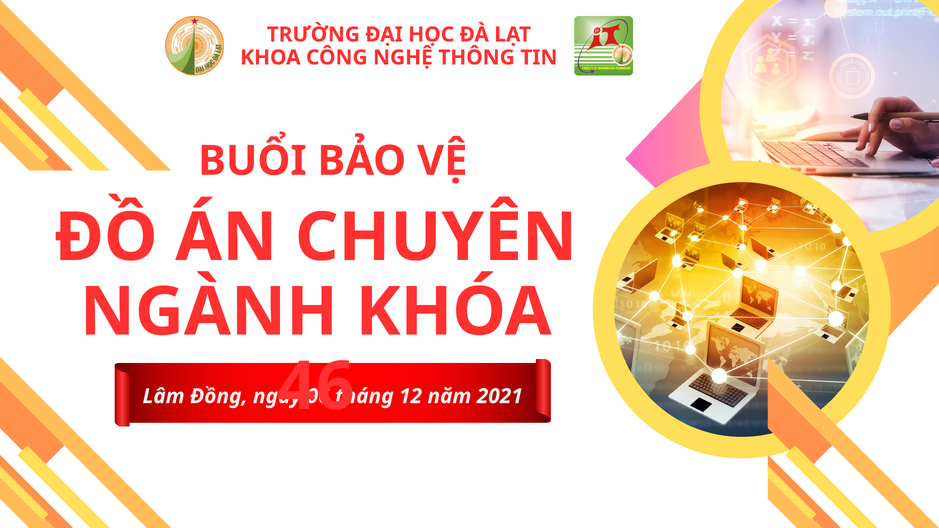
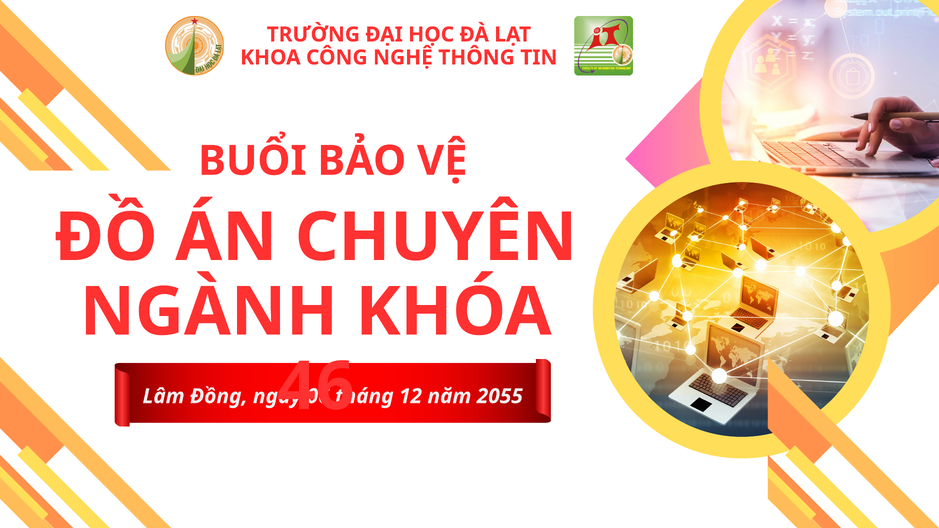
2021: 2021 -> 2055 (500, 396)
